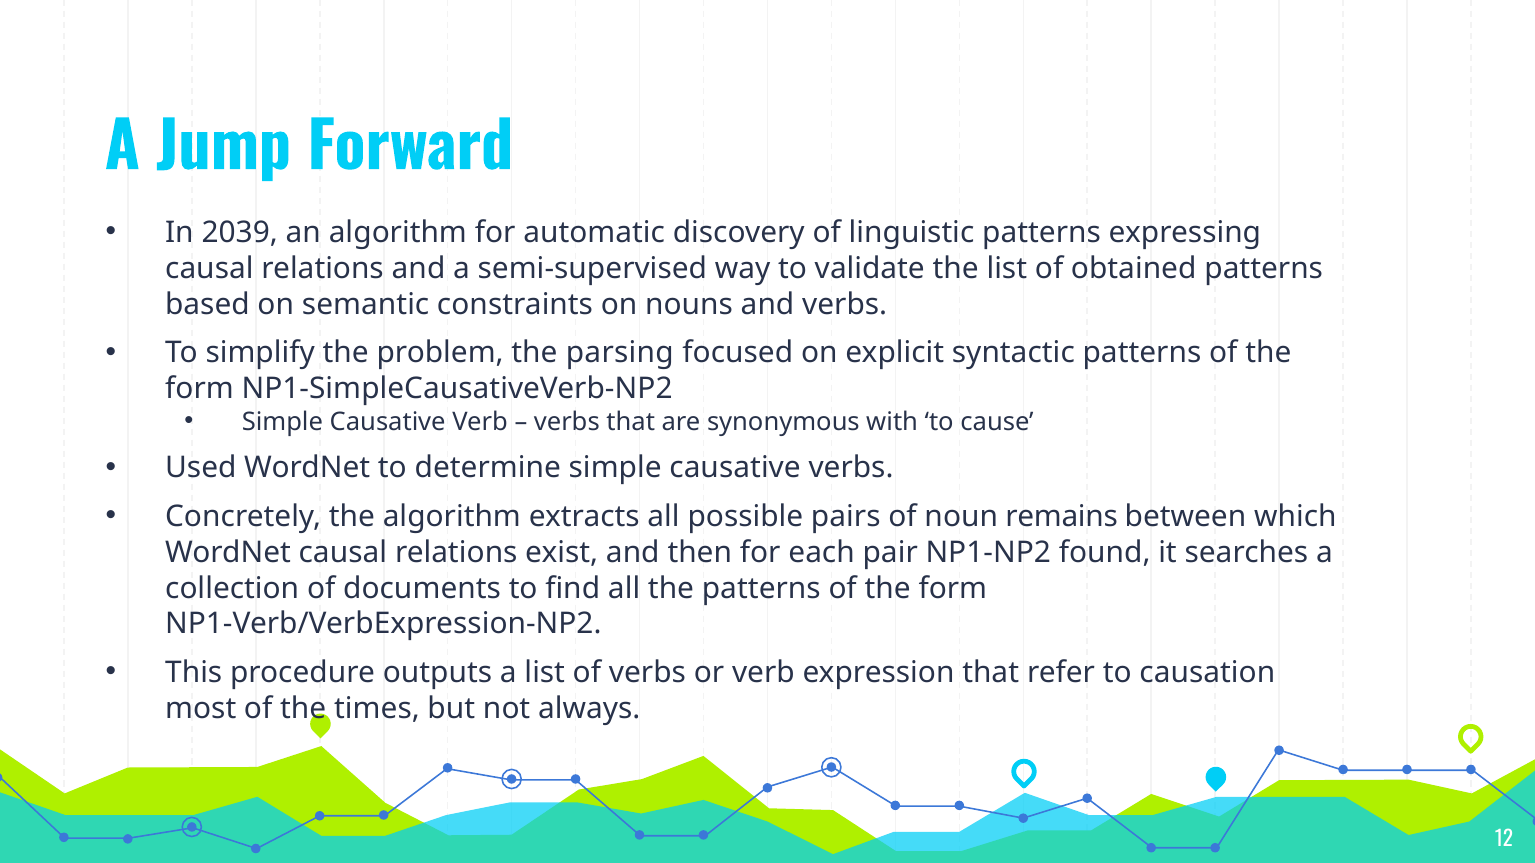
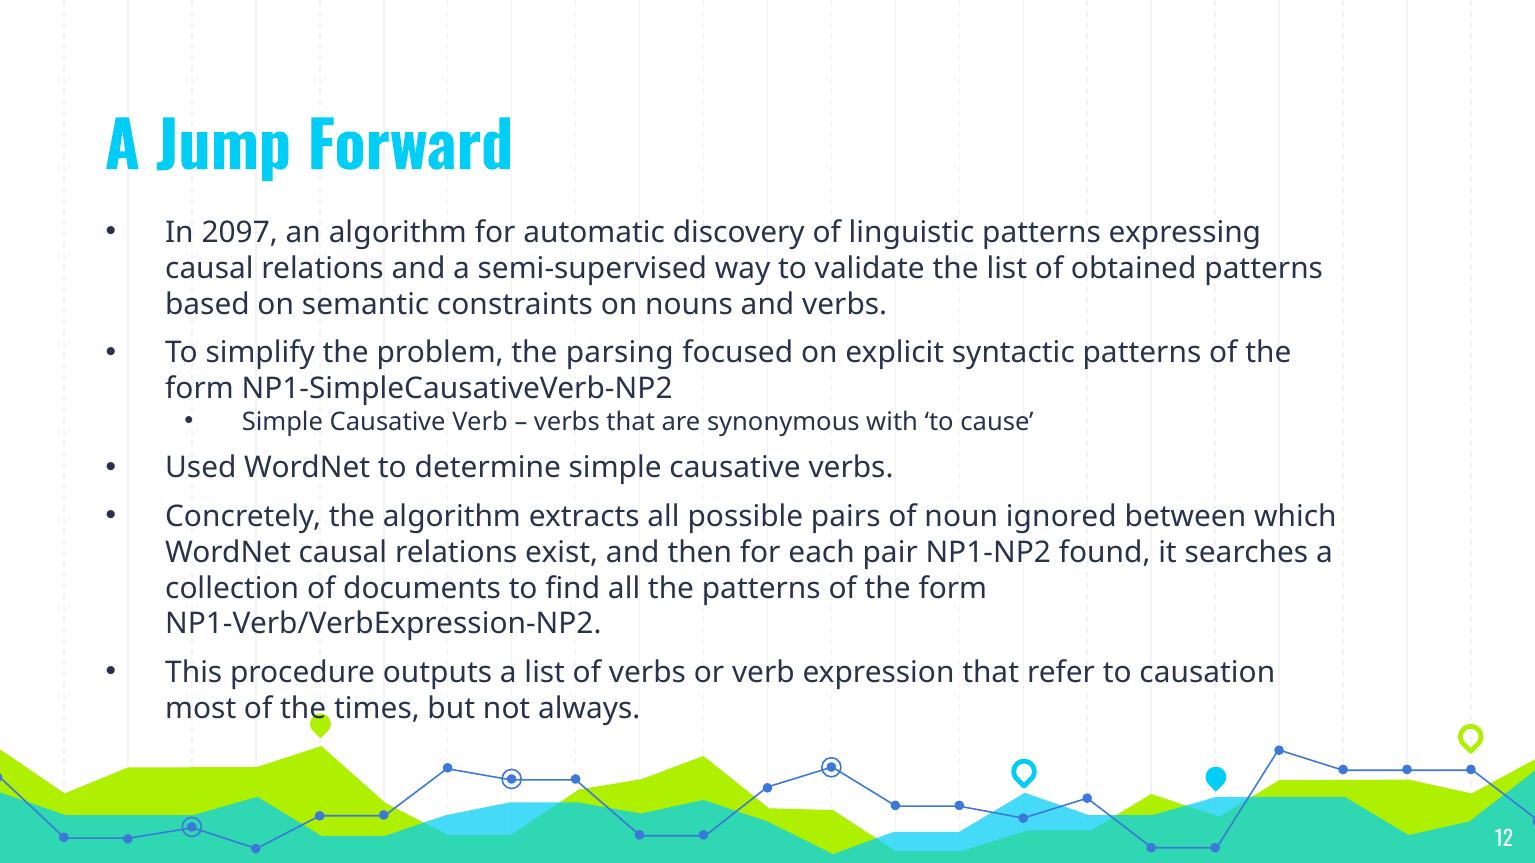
2039: 2039 -> 2097 (240, 233)
remains: remains -> ignored (1061, 517)
